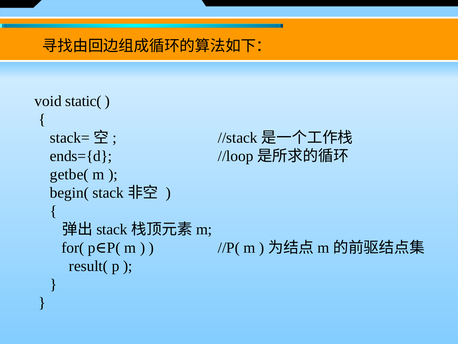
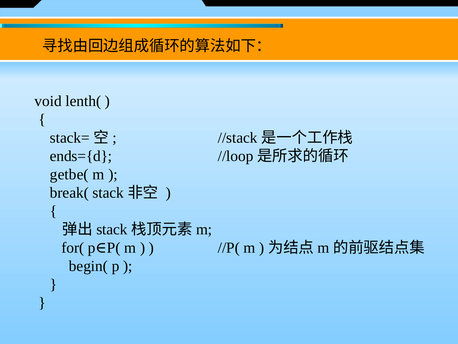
static(: static( -> lenth( (83, 101)
begin(: begin( -> break( (69, 192)
result(: result( -> begin( (88, 266)
